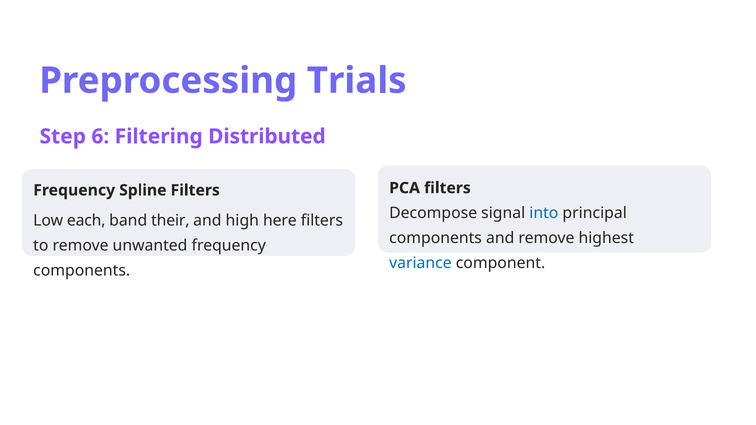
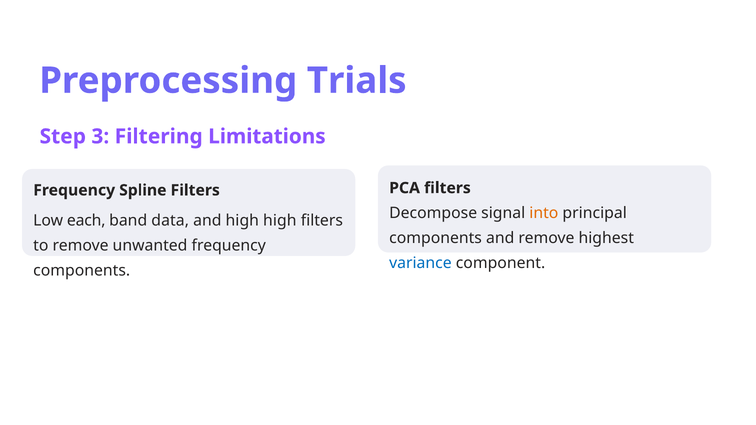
6: 6 -> 3 (100, 137)
Distributed: Distributed -> Limitations (267, 137)
into colour: blue -> orange (544, 213)
their: their -> data (170, 220)
high here: here -> high (280, 220)
